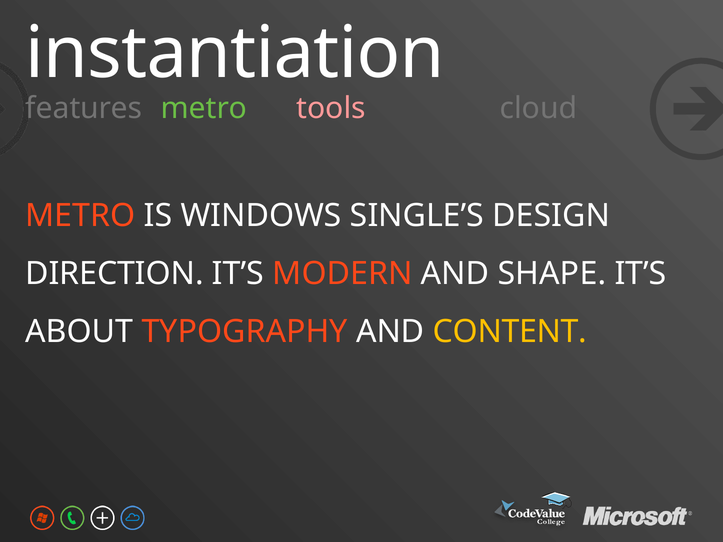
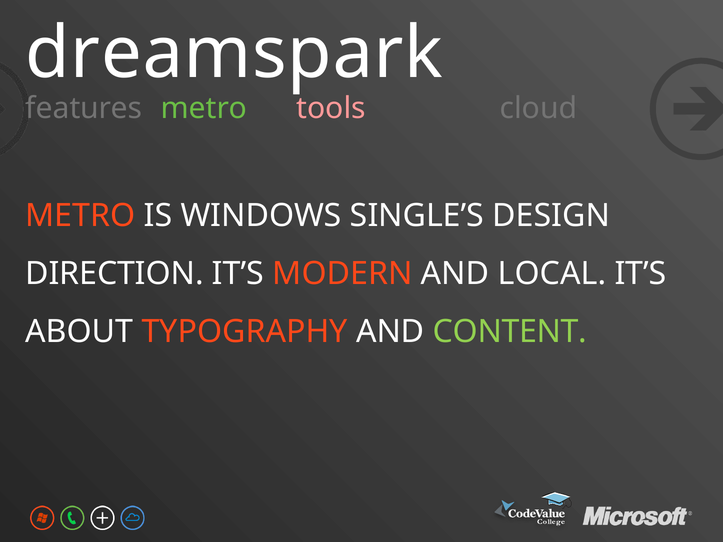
instantiation: instantiation -> dreamspark (234, 53)
SHAPE: SHAPE -> LOCAL (552, 274)
CONTENT colour: yellow -> light green (510, 332)
